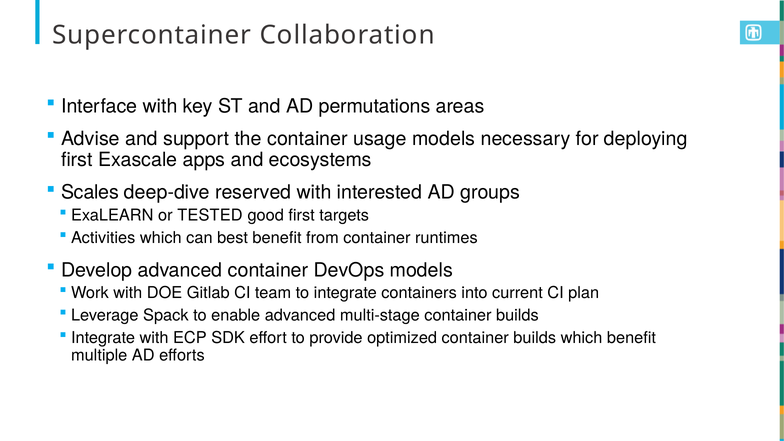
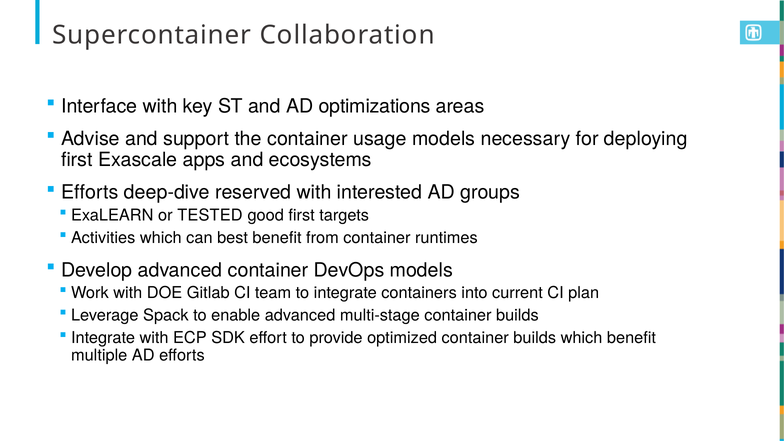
permutations: permutations -> optimizations (375, 106)
Scales: Scales -> Efforts (90, 192)
